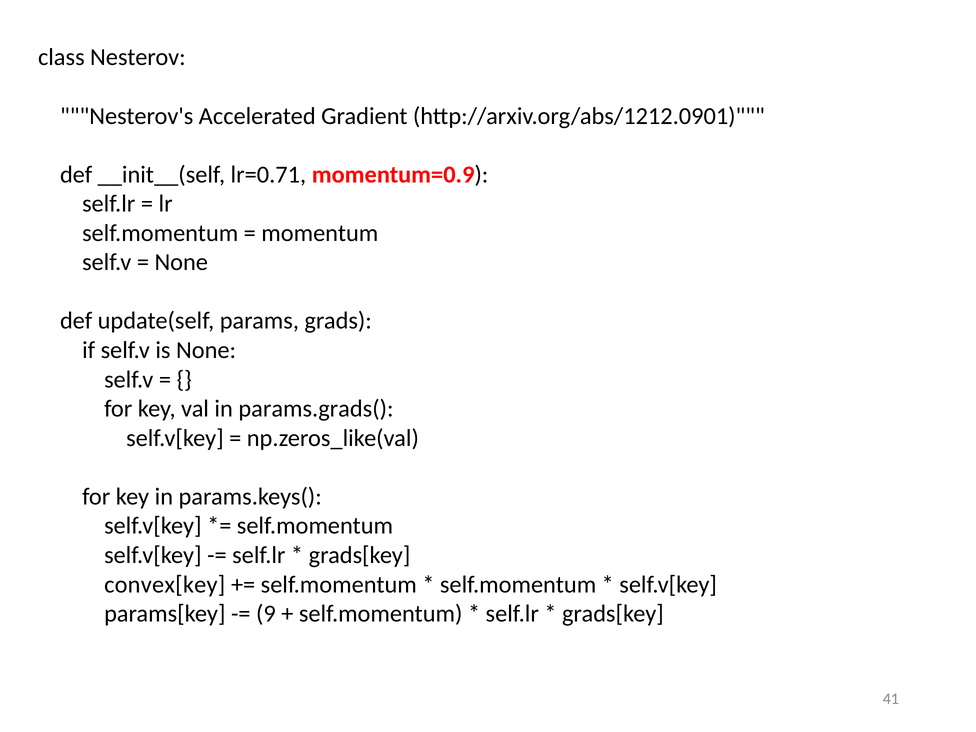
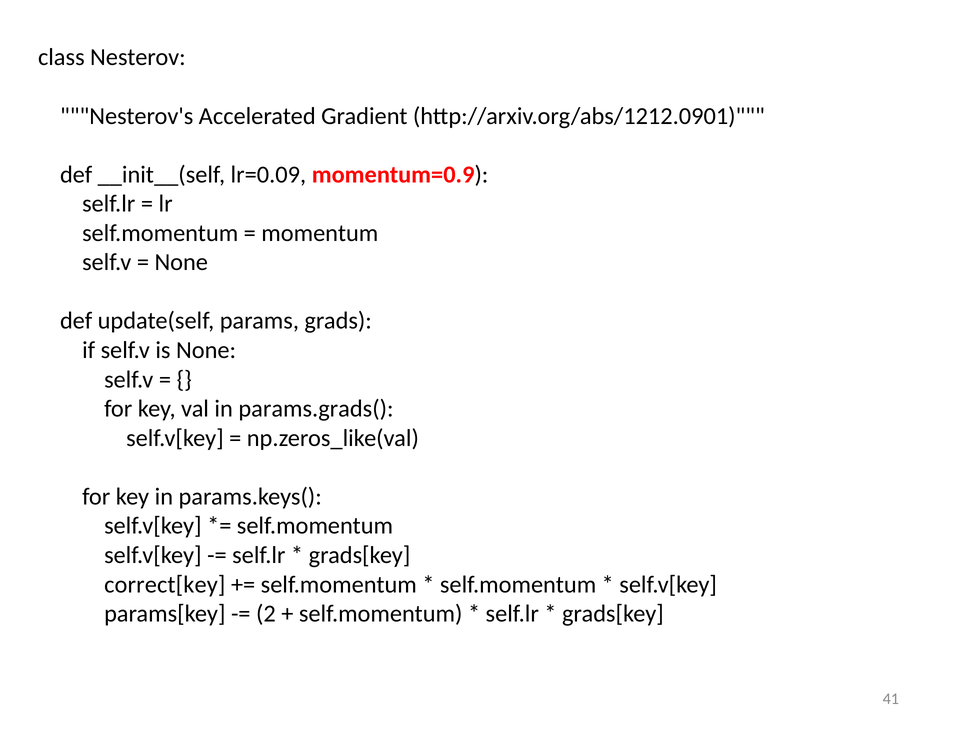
lr=0.71: lr=0.71 -> lr=0.09 (268, 175)
convex[key: convex[key -> correct[key (165, 584)
9: 9 -> 2 (266, 614)
